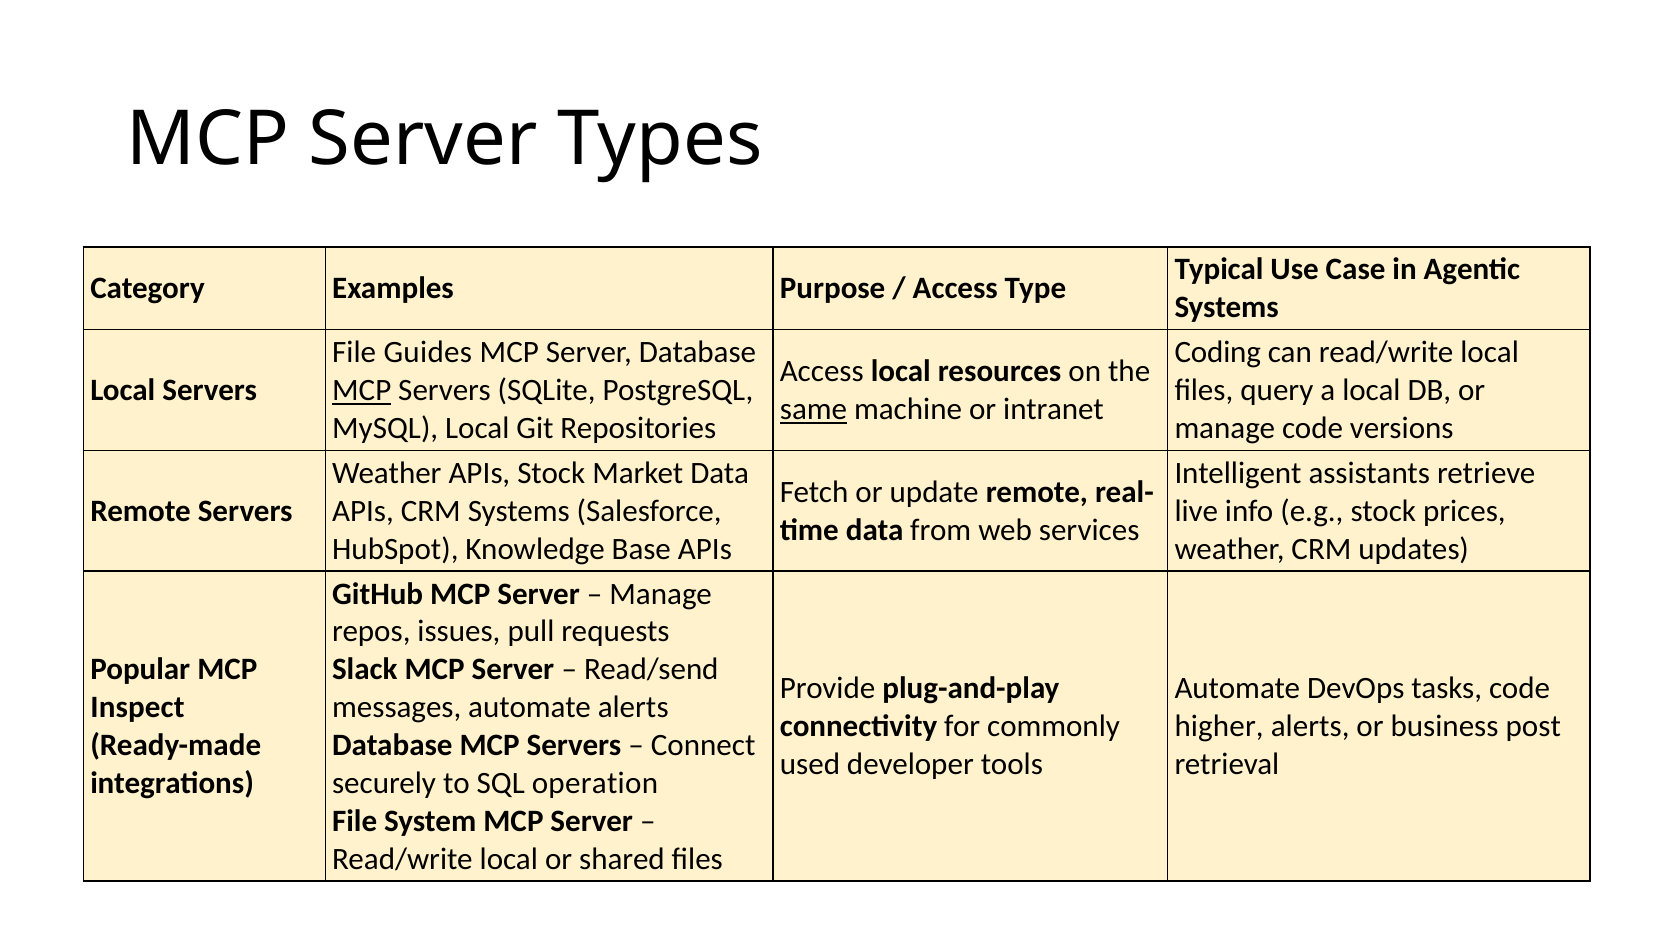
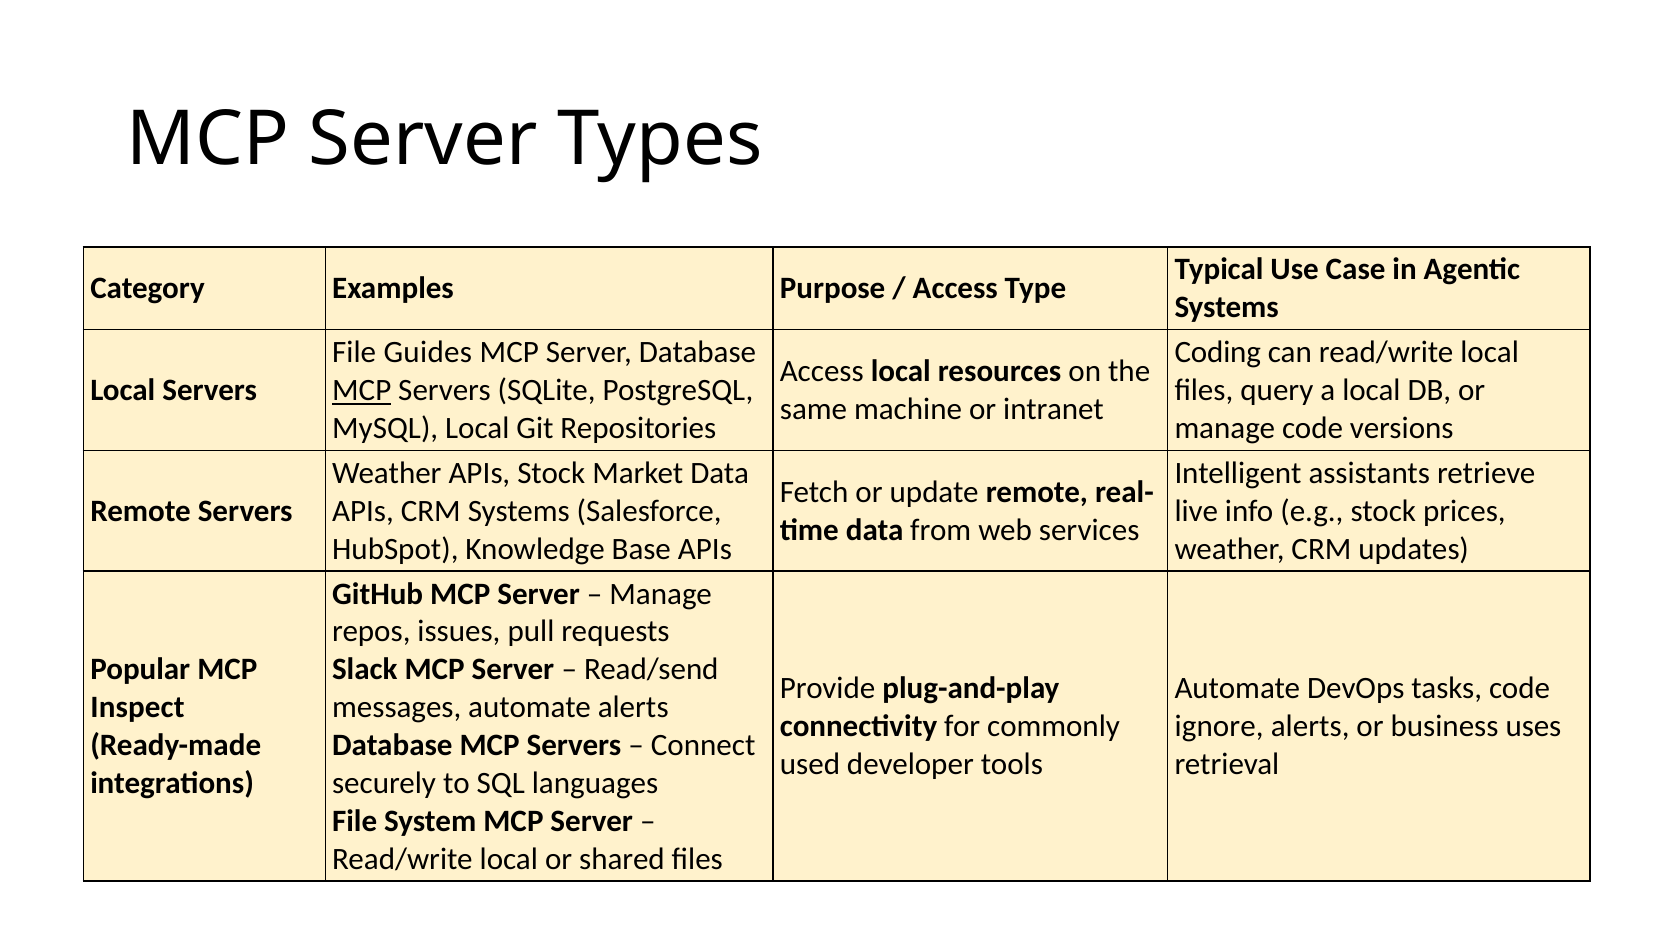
same underline: present -> none (814, 409)
higher: higher -> ignore (1219, 727)
post: post -> uses (1533, 727)
operation: operation -> languages (595, 783)
